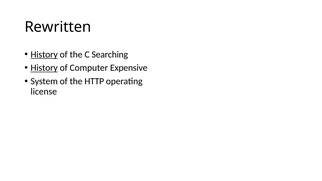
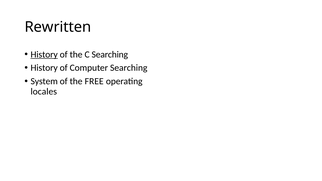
History underline: present -> none (44, 68)
Computer Expensive: Expensive -> Searching (129, 68)
HTTP: HTTP -> FREE (94, 81)
license: license -> locales (44, 92)
